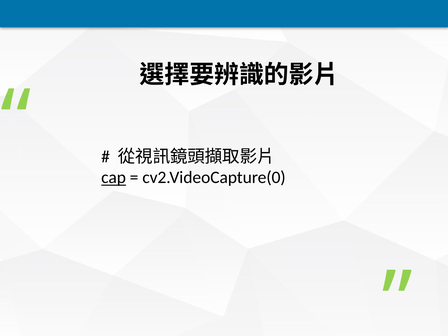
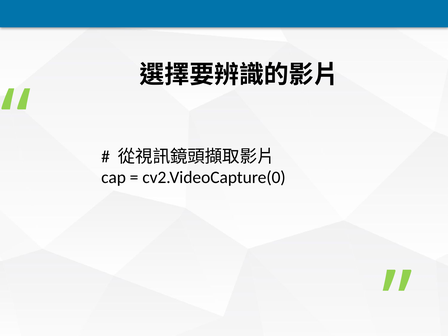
cap underline: present -> none (114, 178)
